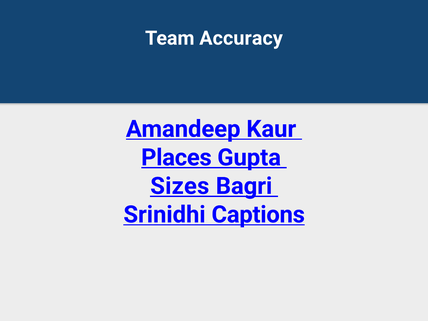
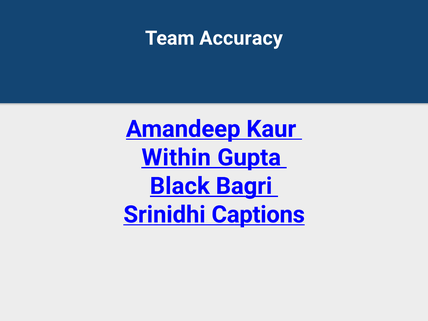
Places: Places -> Within (176, 158)
Sizes: Sizes -> Black (180, 186)
